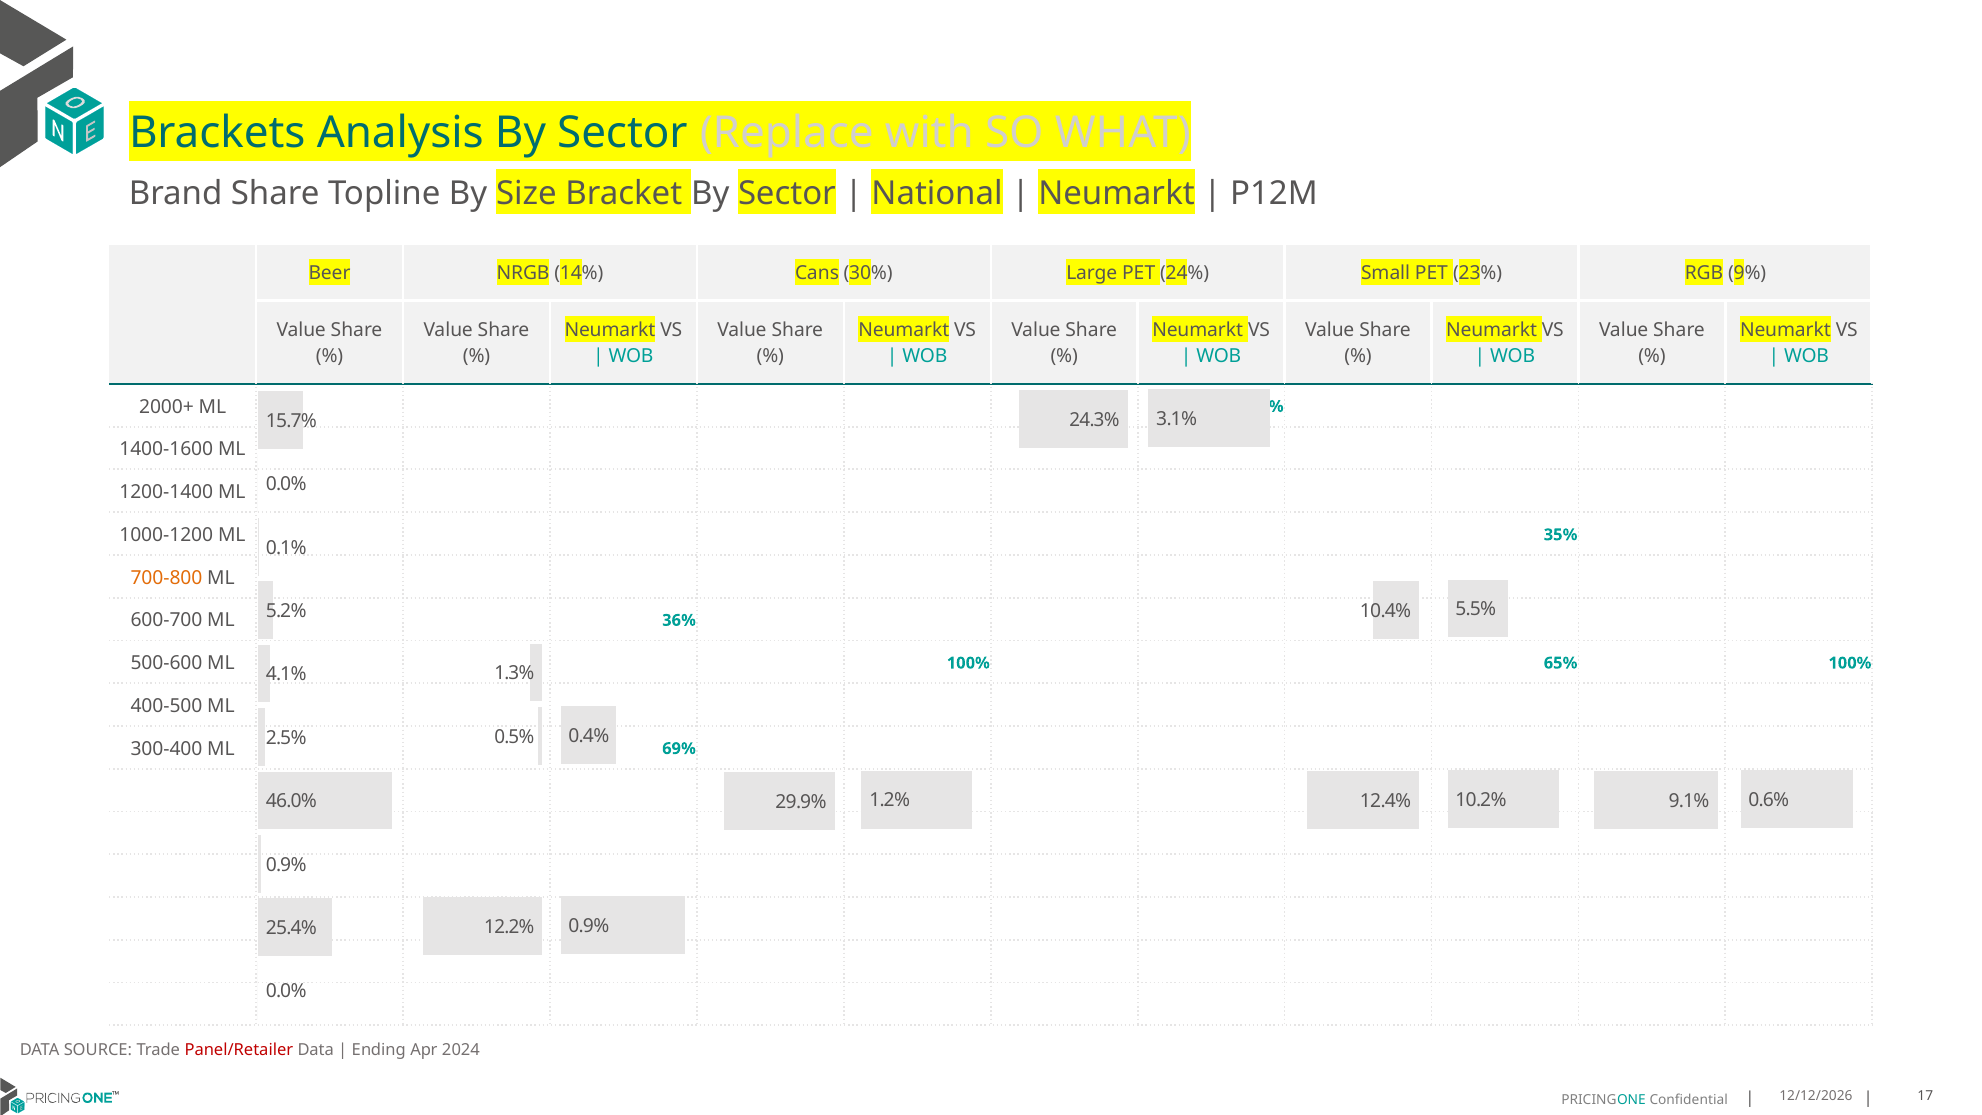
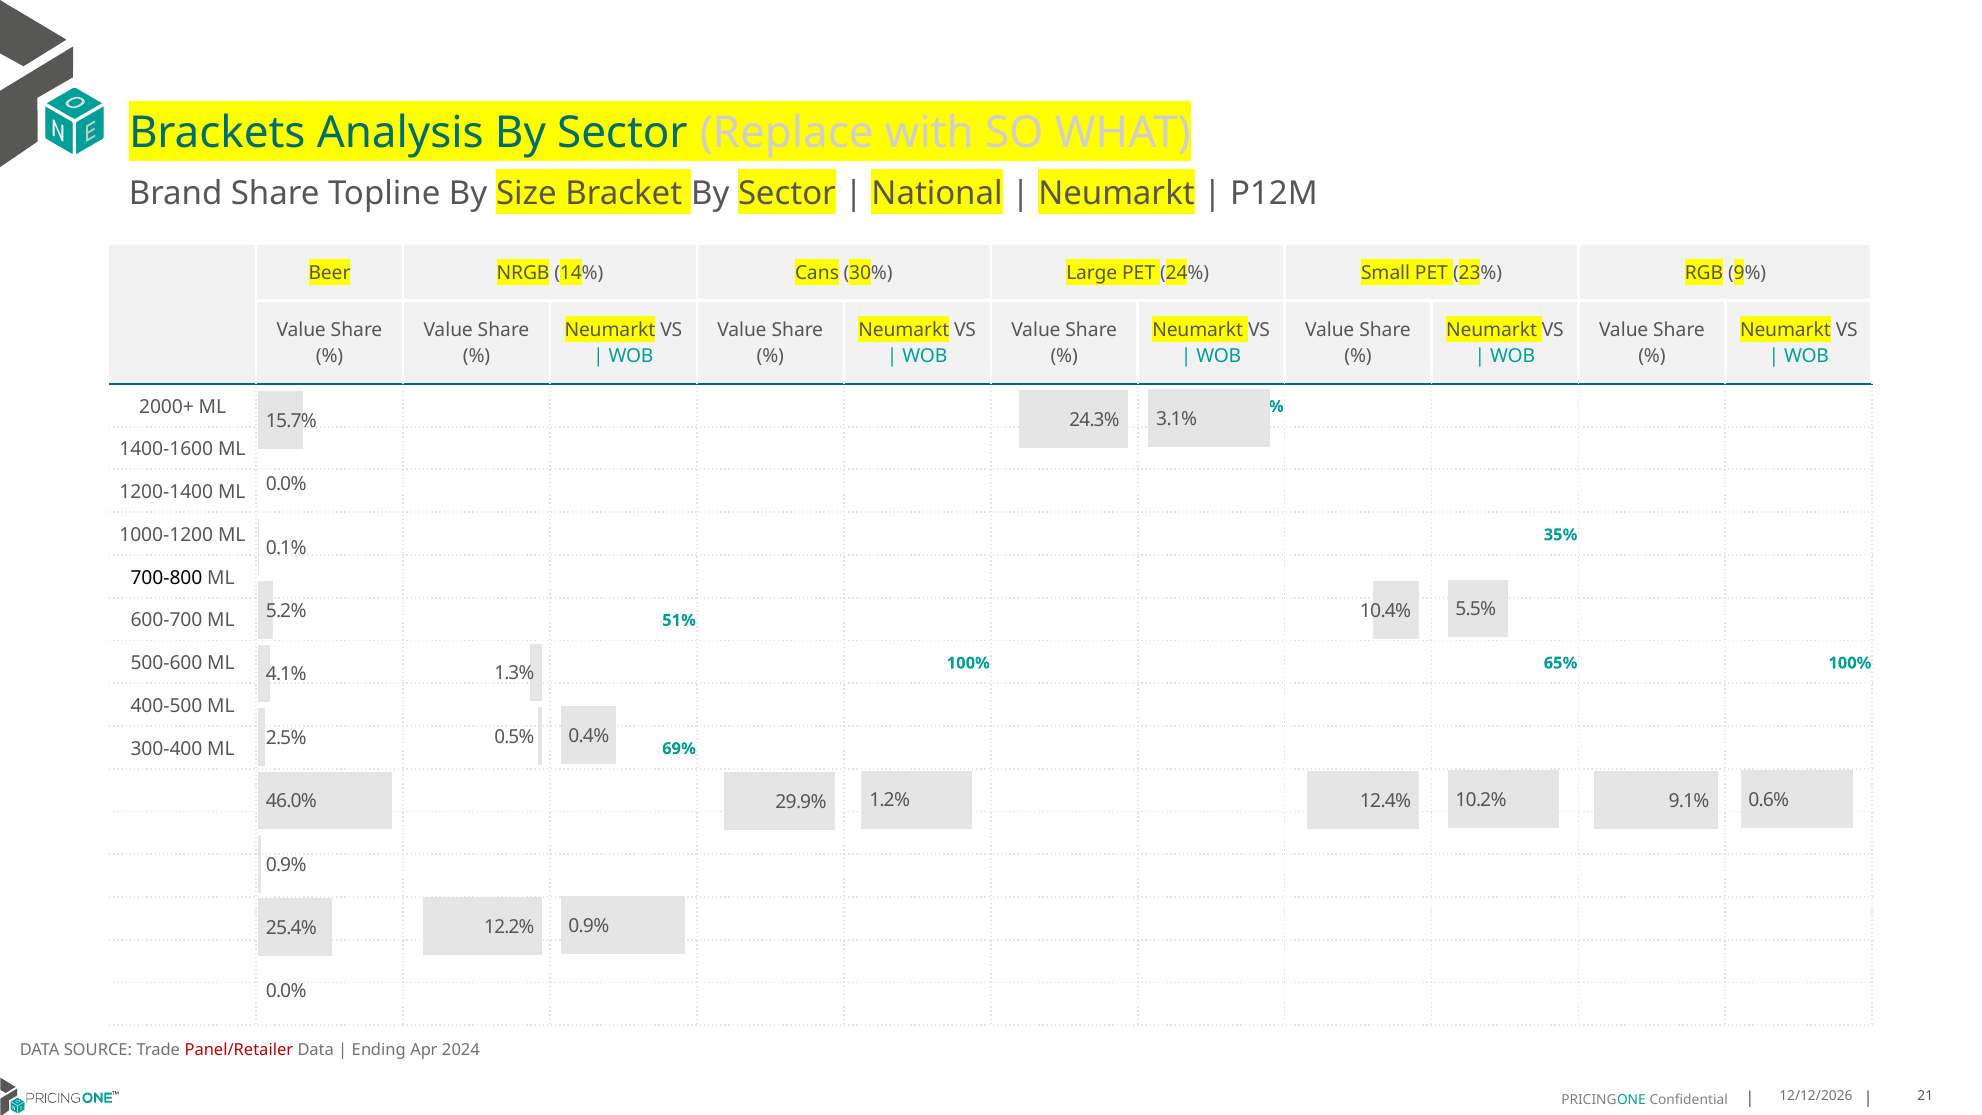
700-800 colour: orange -> black (166, 578)
36%: 36% -> 51% (679, 620)
17: 17 -> 21 (1925, 1096)
